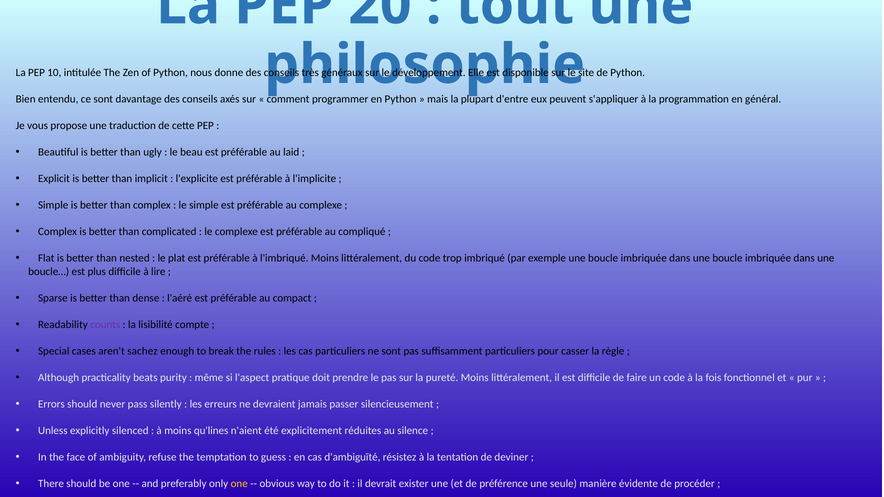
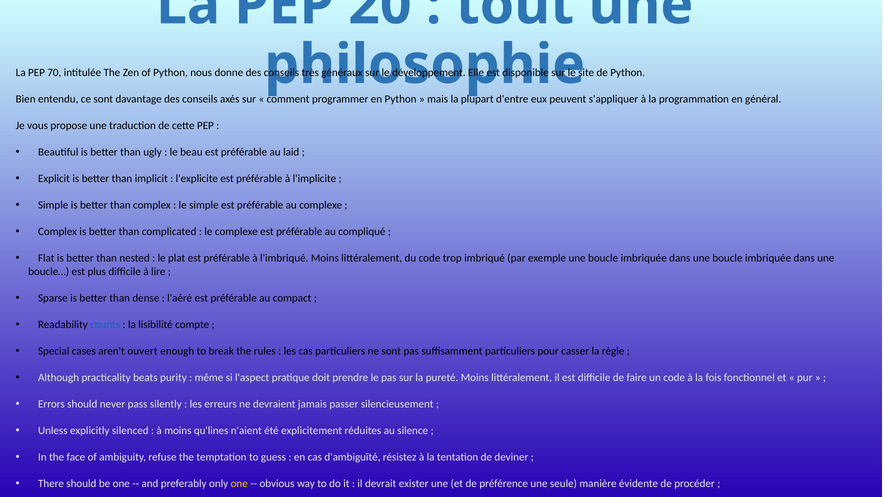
10: 10 -> 70 (54, 73)
counts colour: purple -> blue (105, 325)
sachez: sachez -> ouvert (142, 351)
